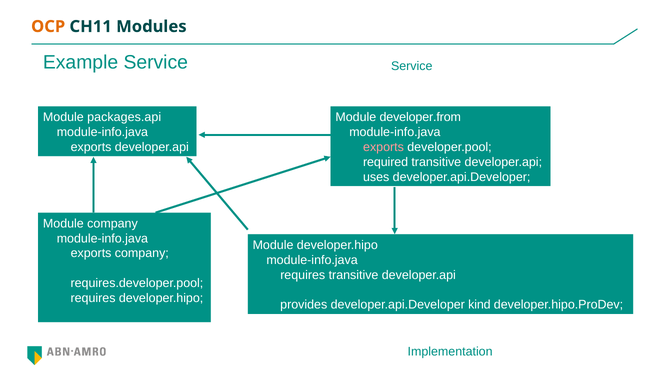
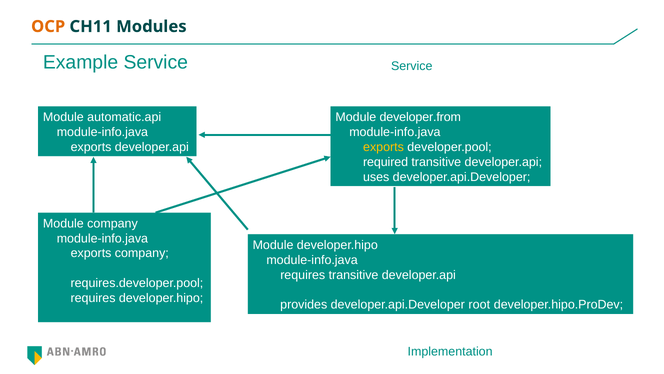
packages.api: packages.api -> automatic.api (124, 117)
exports colour: pink -> yellow (383, 147)
kind: kind -> root (479, 304)
